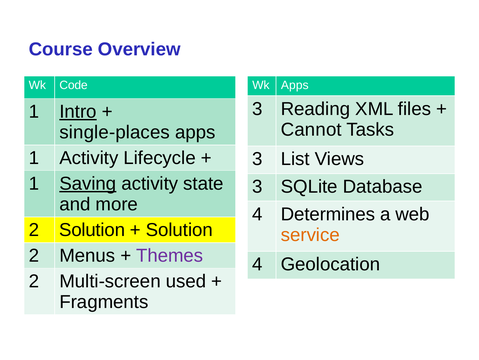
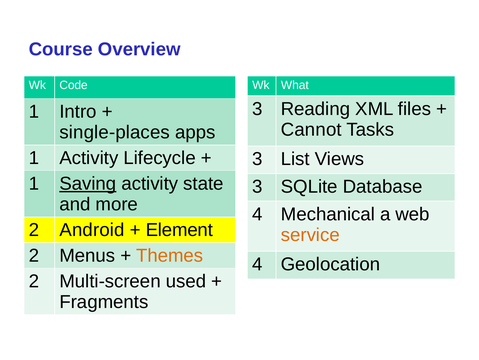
Wk Apps: Apps -> What (295, 85)
Intro underline: present -> none (78, 111)
Determines: Determines -> Mechanical (328, 214)
2 Solution: Solution -> Android (92, 230)
Solution: Solution -> Element (179, 230)
Themes colour: purple -> orange (170, 255)
